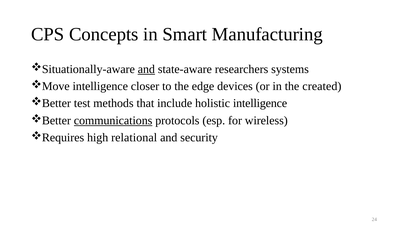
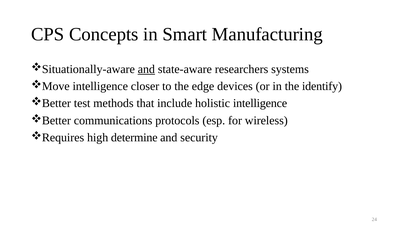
created: created -> identify (322, 86)
communications underline: present -> none (113, 120)
relational: relational -> determine (134, 137)
